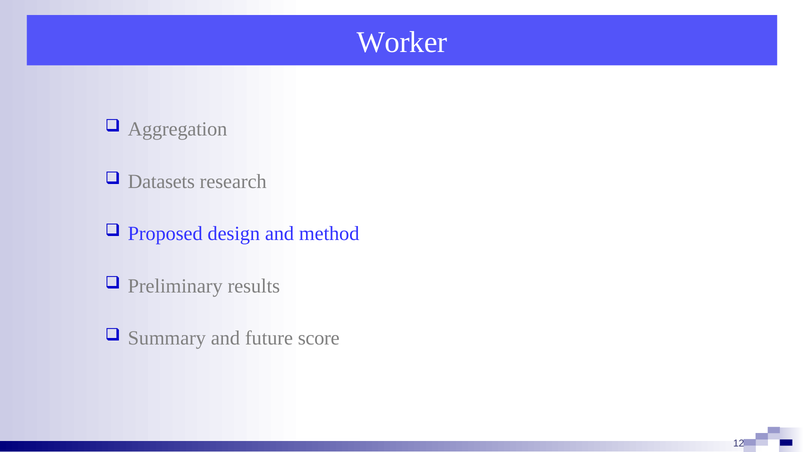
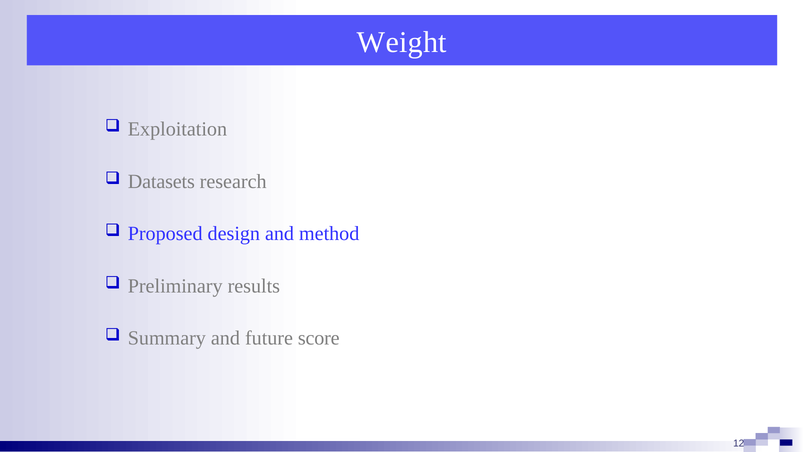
Worker: Worker -> Weight (402, 42)
Aggregation: Aggregation -> Exploitation (177, 129)
